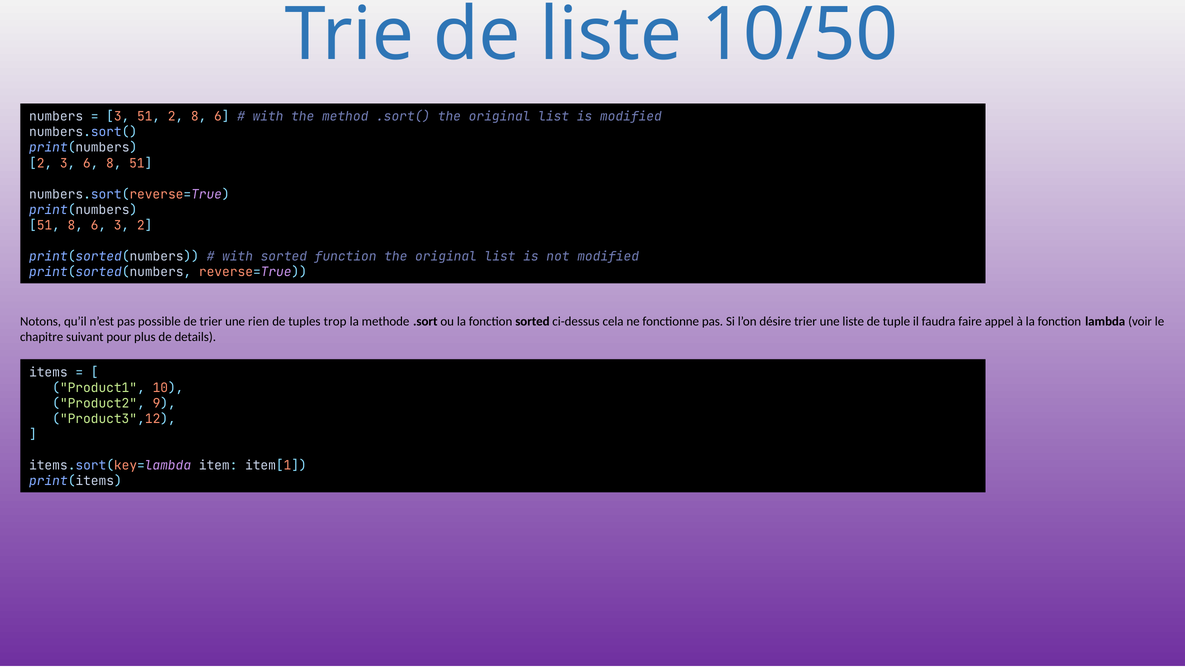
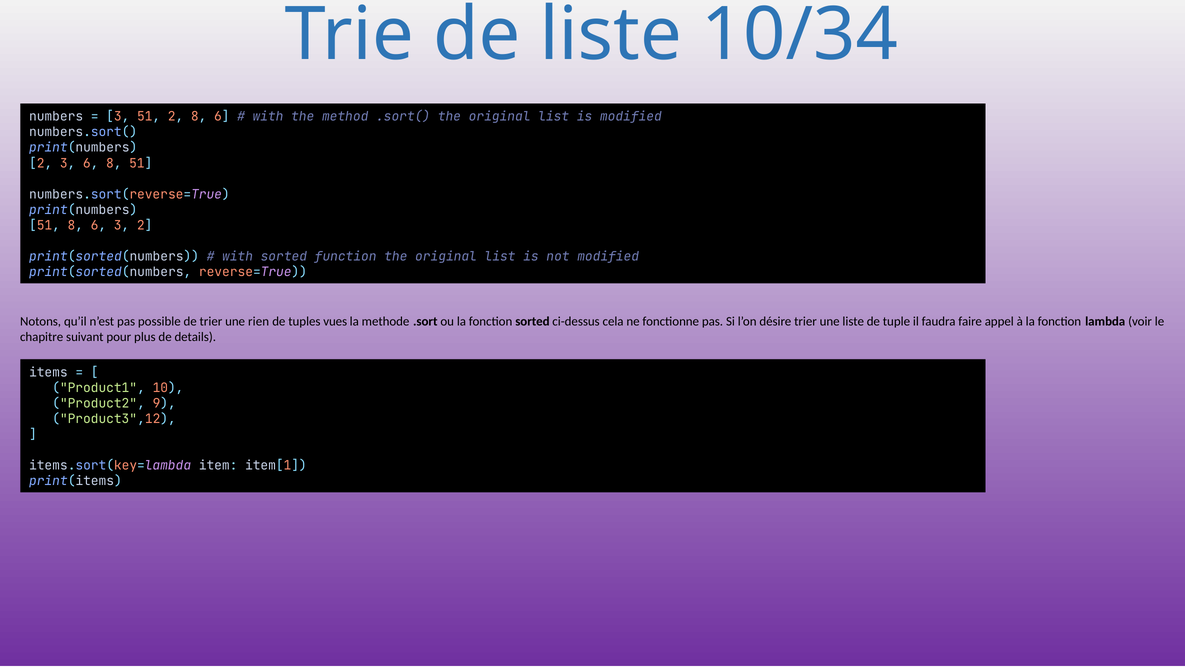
10/50: 10/50 -> 10/34 (800, 35)
trop: trop -> vues (335, 321)
